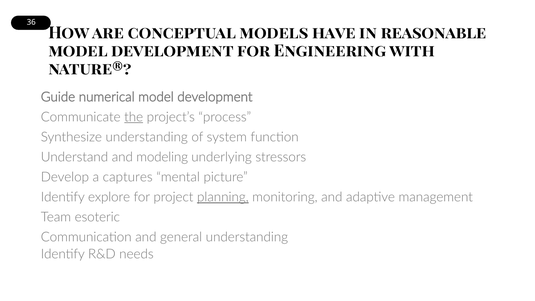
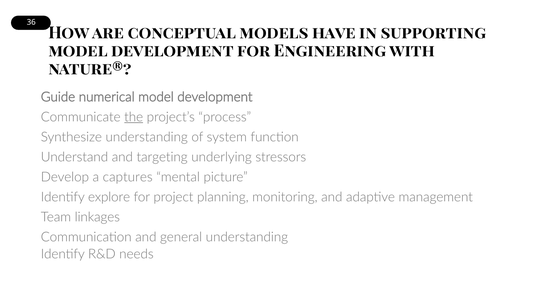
reasonable: reasonable -> supporting (434, 33)
modeling: modeling -> targeting (162, 157)
planning underline: present -> none (223, 197)
esoteric: esoteric -> linkages (97, 217)
